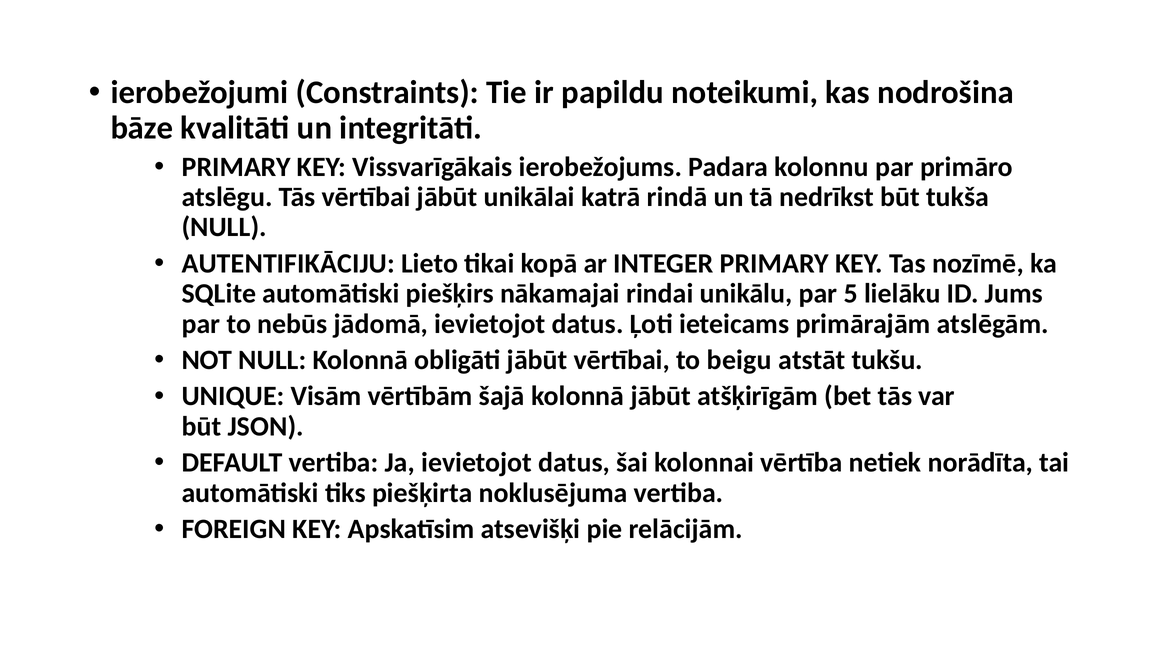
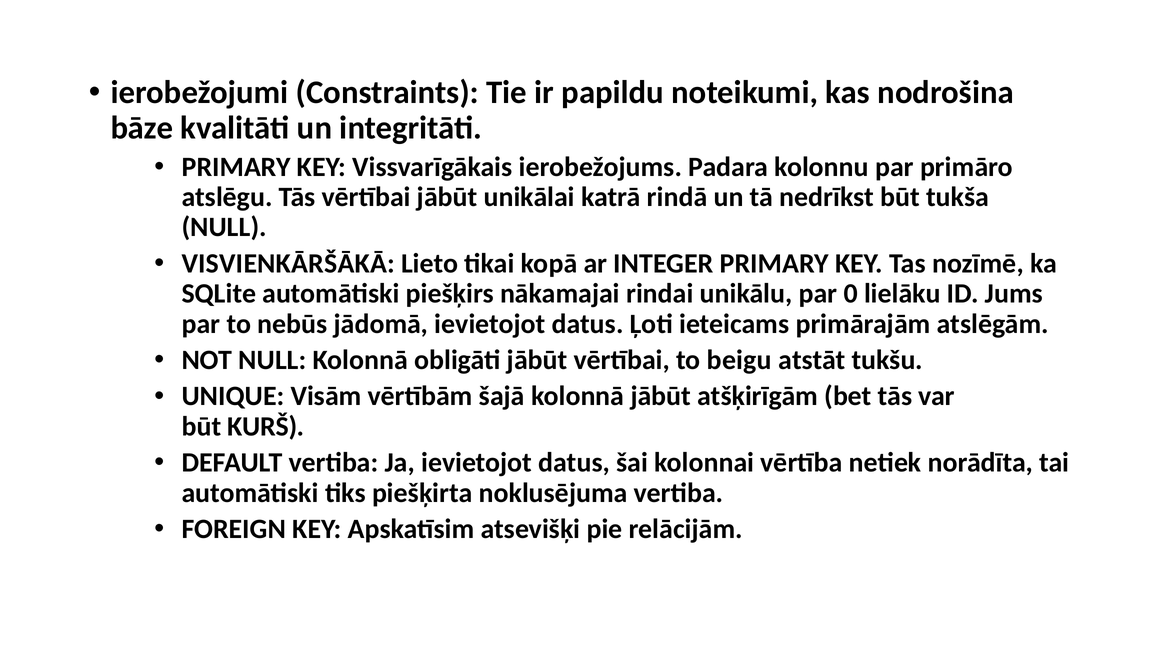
AUTENTIFIKĀCIJU: AUTENTIFIKĀCIJU -> VISVIENKĀRŠĀKĀ (288, 263)
5: 5 -> 0 (851, 293)
JSON: JSON -> KURŠ (266, 426)
